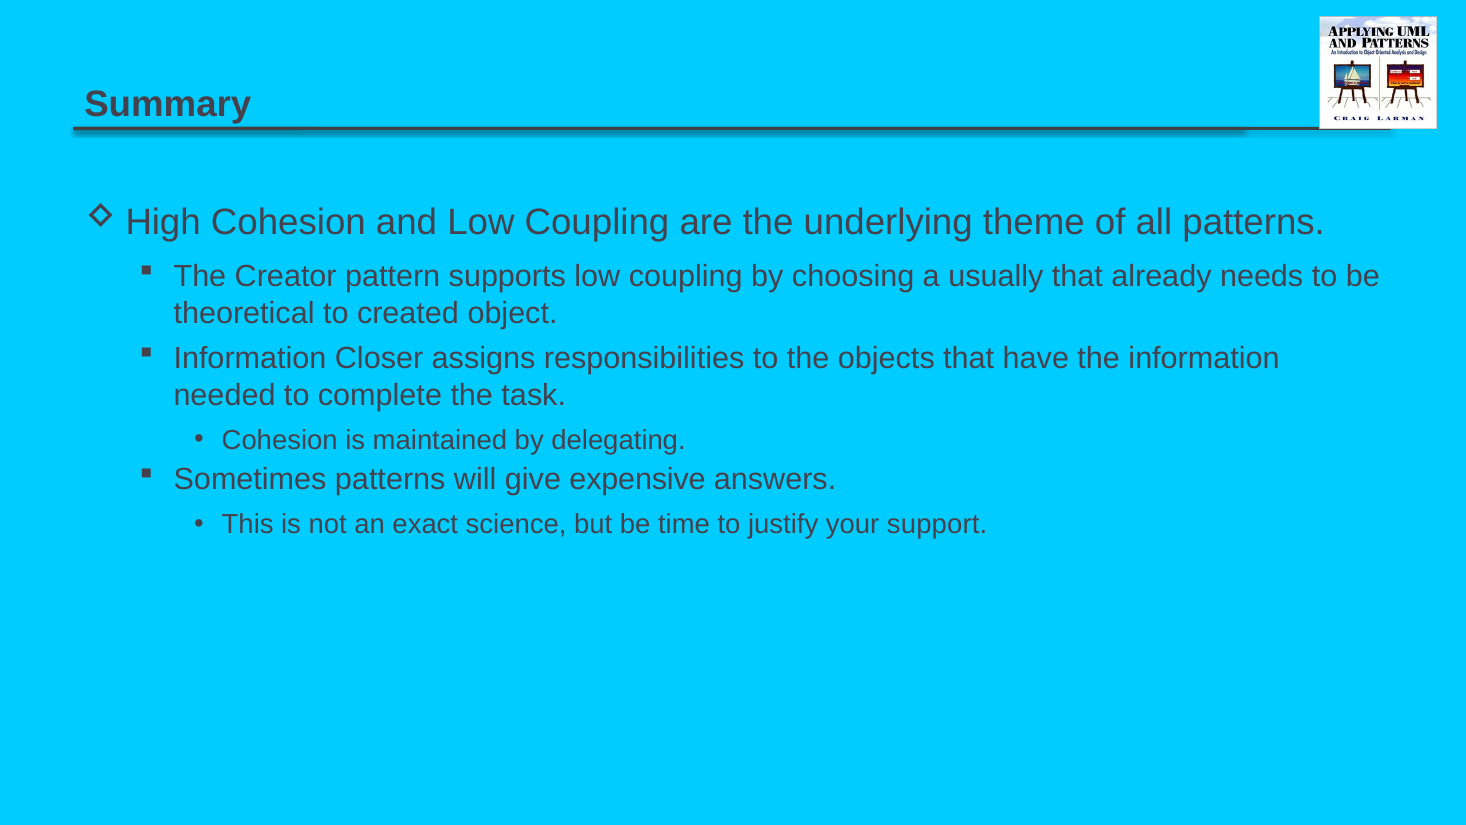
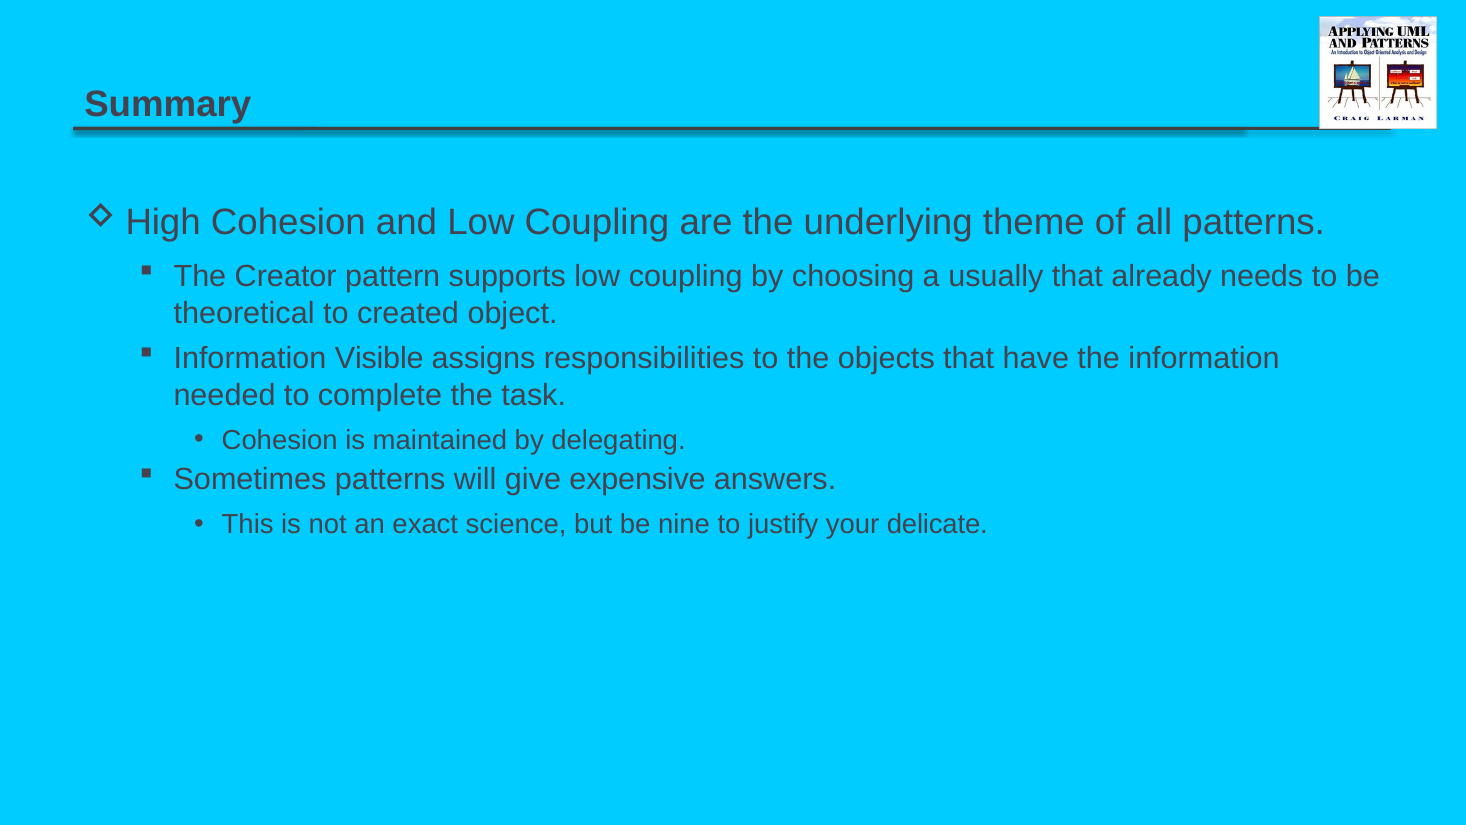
Closer: Closer -> Visible (379, 359)
time: time -> nine (684, 524)
support: support -> delicate (937, 524)
